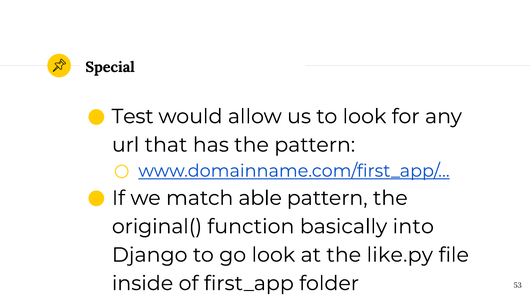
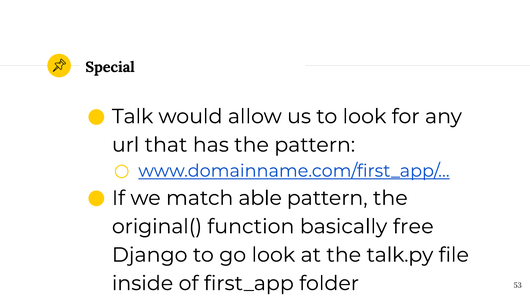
Test: Test -> Talk (133, 116)
into: into -> free (413, 227)
like.py: like.py -> talk.py (400, 255)
